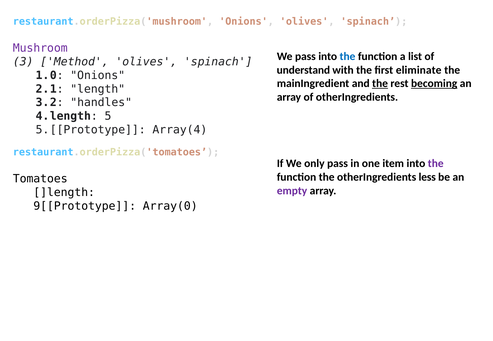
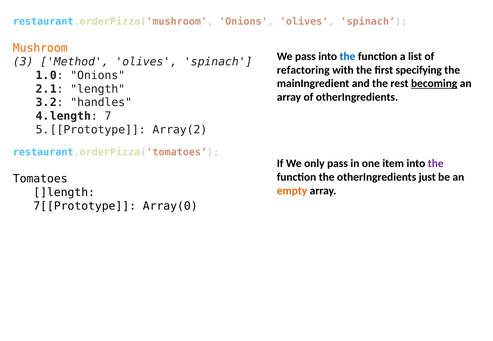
Mushroom colour: purple -> orange (40, 48)
understand: understand -> refactoring (303, 70)
eliminate: eliminate -> specifying (419, 70)
the underline: present -> none (380, 84)
5: 5 -> 7 (108, 116)
Array(4: Array(4 -> Array(2 (180, 130)
less: less -> just (427, 177)
empty colour: purple -> orange (292, 191)
9[[Prototype: 9[[Prototype -> 7[[Prototype (85, 206)
